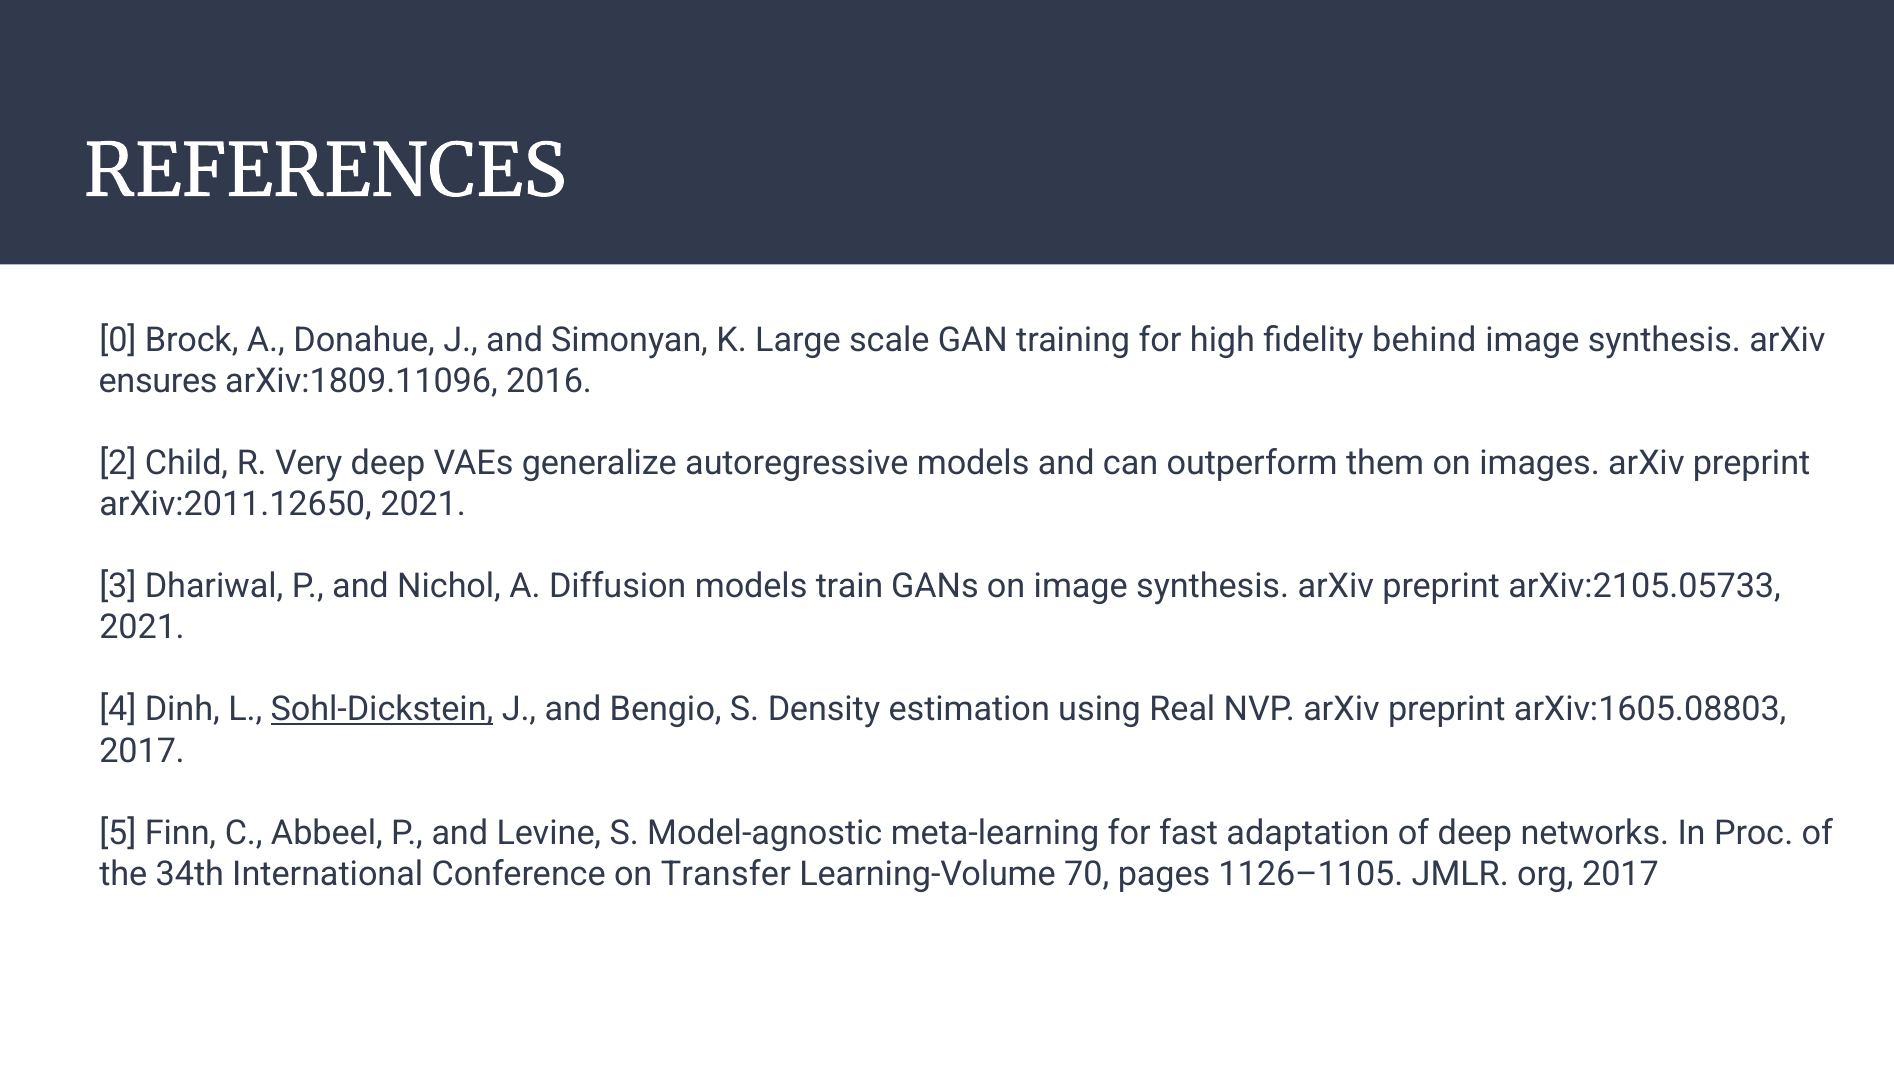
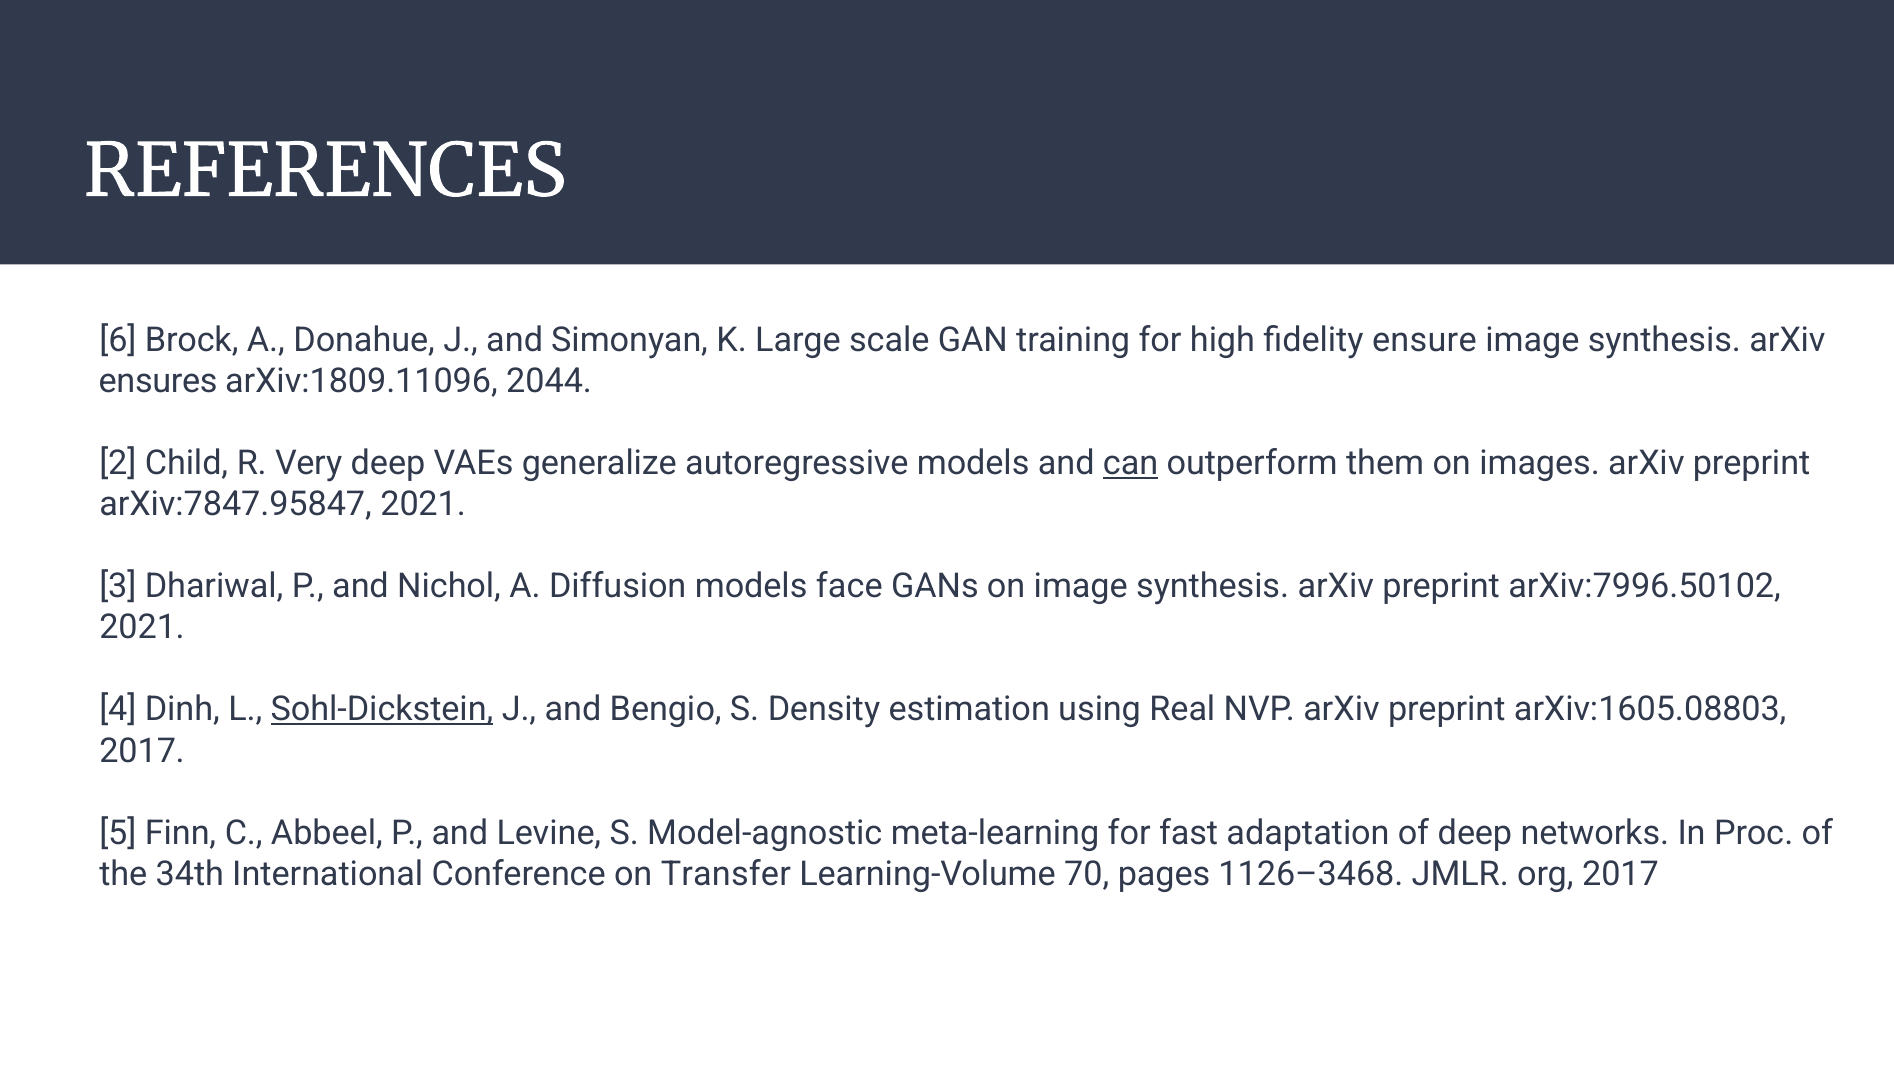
0: 0 -> 6 (118, 340)
behind: behind -> ensure (1424, 340)
2016: 2016 -> 2044 (549, 381)
can underline: none -> present (1131, 463)
arXiv:2011.12650: arXiv:2011.12650 -> arXiv:7847.95847 (236, 504)
train: train -> face (849, 587)
arXiv:2105.05733: arXiv:2105.05733 -> arXiv:7996.50102 (1645, 587)
1126–1105: 1126–1105 -> 1126–3468 (1311, 874)
